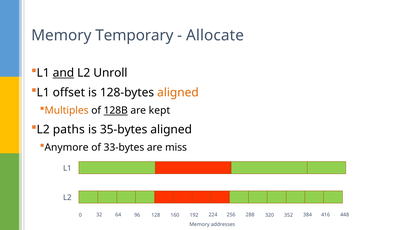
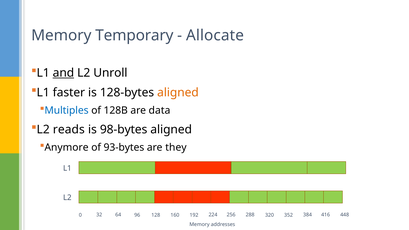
offset: offset -> faster (69, 93)
Multiples colour: orange -> blue (67, 111)
128B underline: present -> none (116, 111)
kept: kept -> data (160, 111)
paths: paths -> reads (69, 130)
35-bytes: 35-bytes -> 98-bytes (124, 130)
33-bytes: 33-bytes -> 93-bytes (124, 148)
miss: miss -> they (176, 148)
